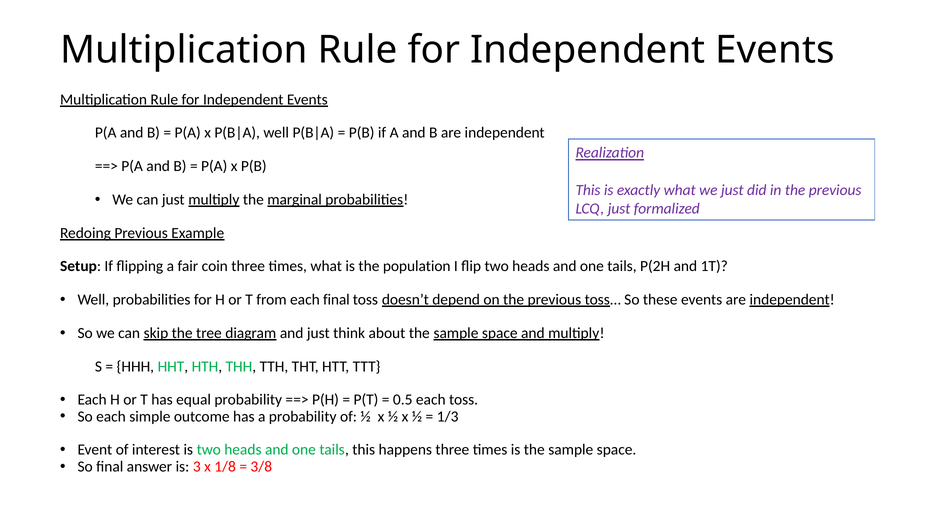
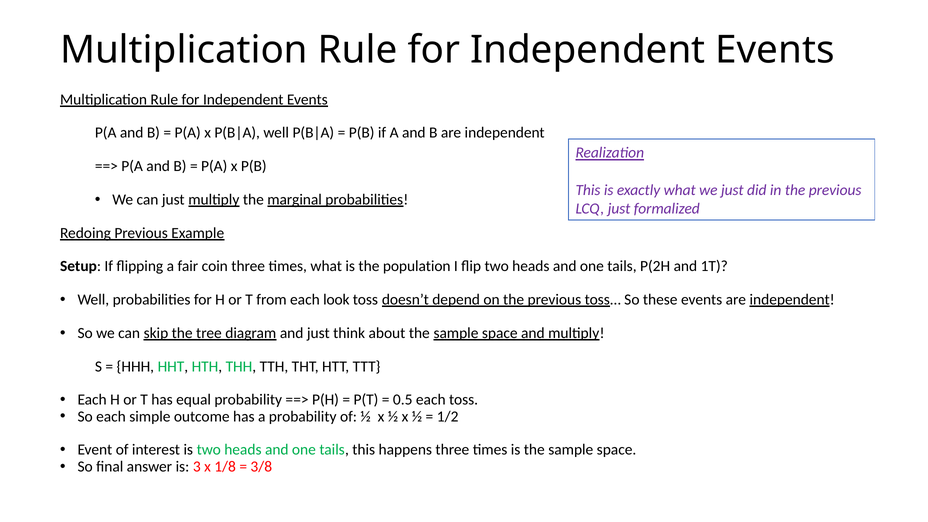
each final: final -> look (336, 300)
1/3: 1/3 -> 1/2 (448, 416)
